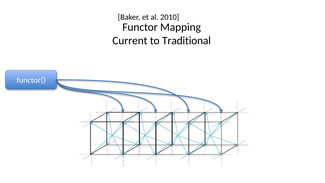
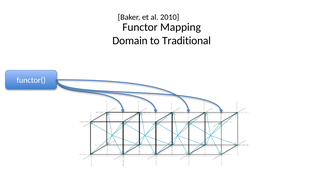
Current: Current -> Domain (130, 41)
